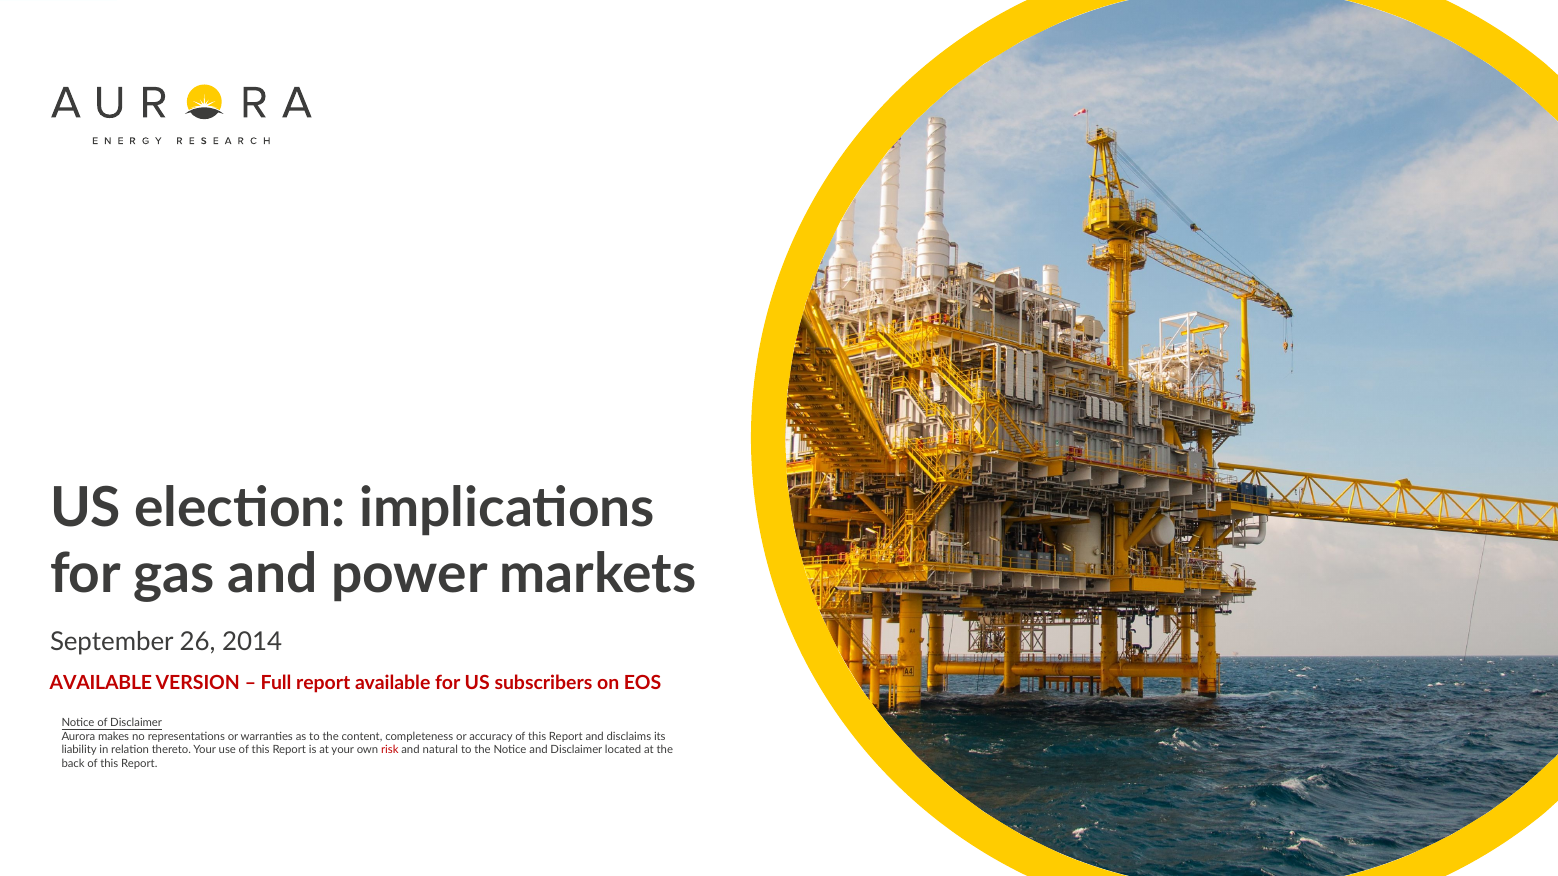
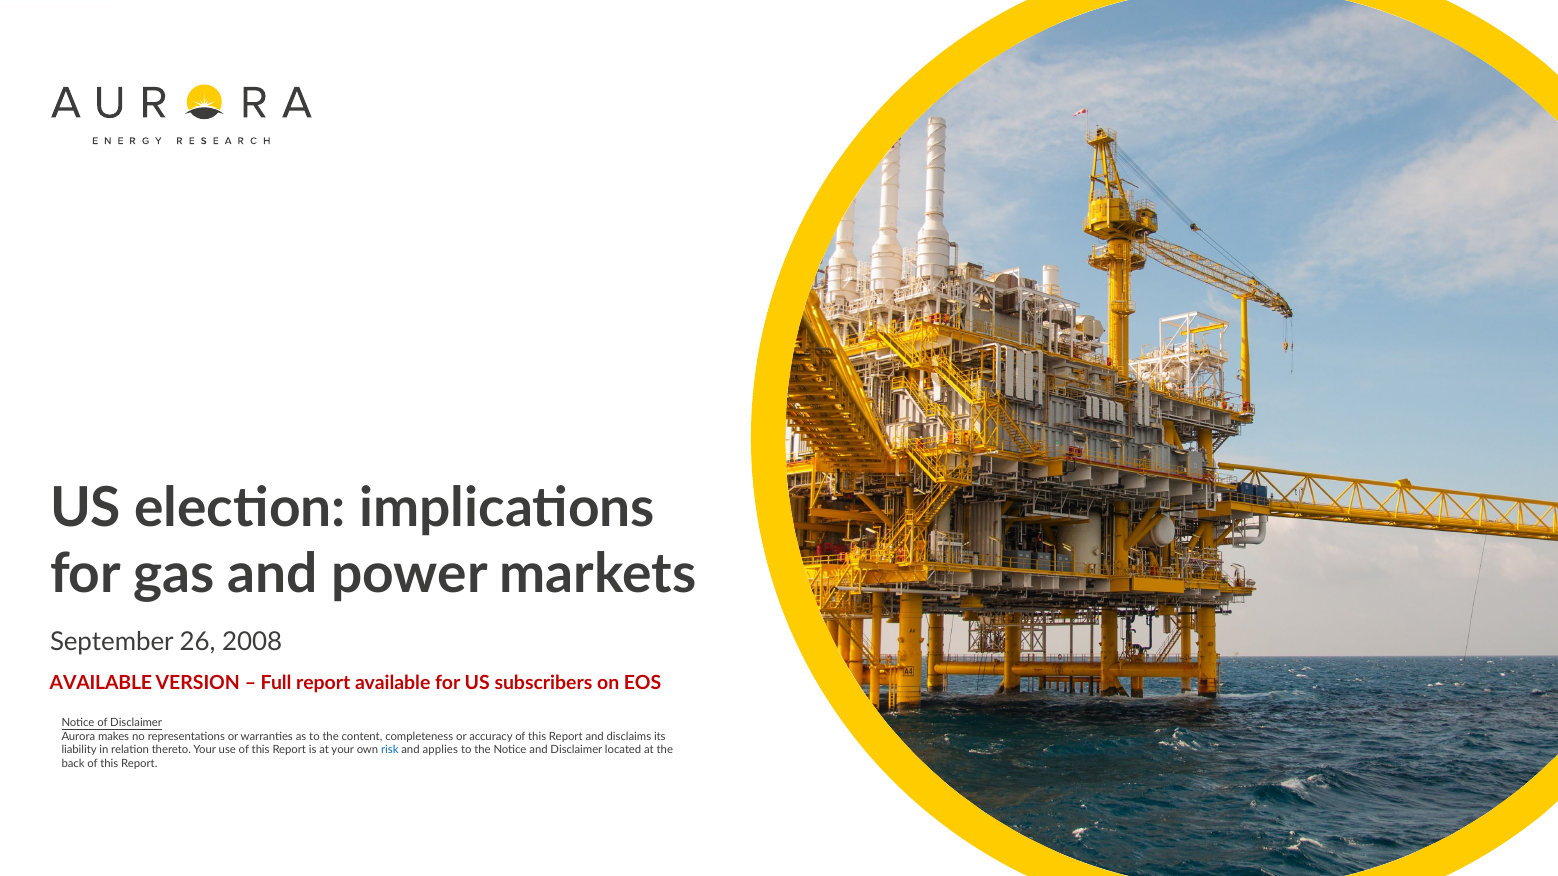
2014: 2014 -> 2008 (252, 643)
risk colour: red -> blue (390, 750)
natural: natural -> applies (440, 750)
